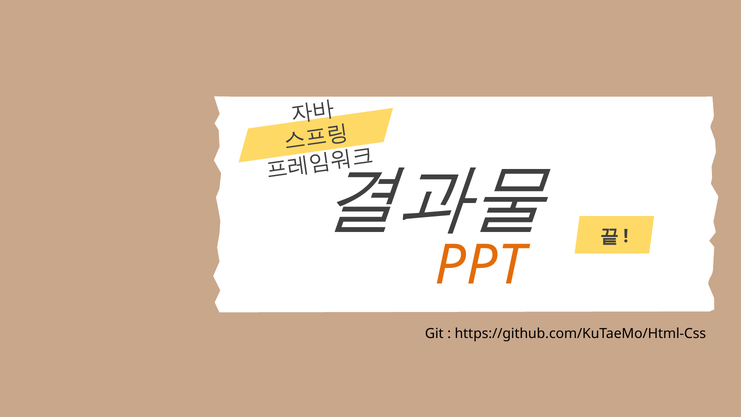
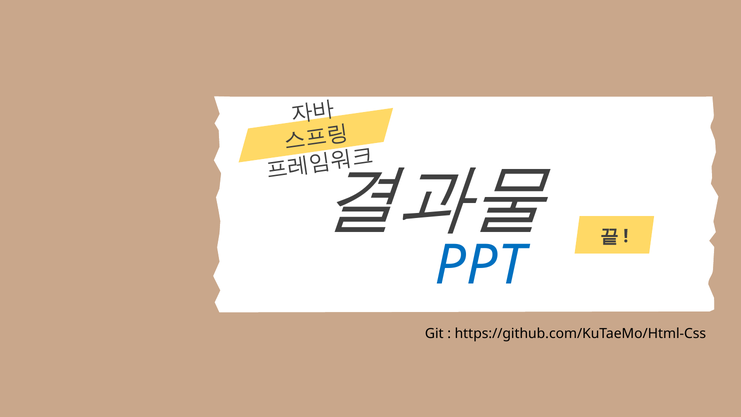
PPT colour: orange -> blue (480, 265)
